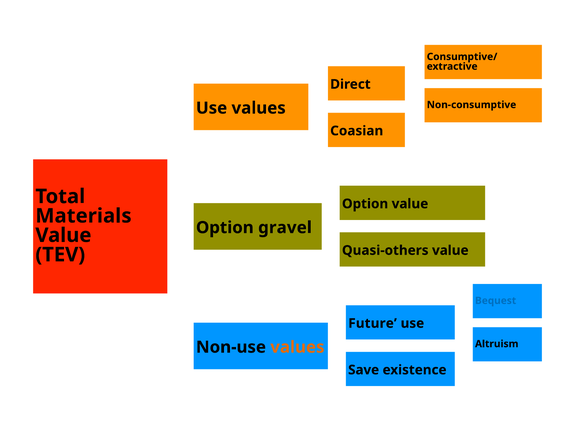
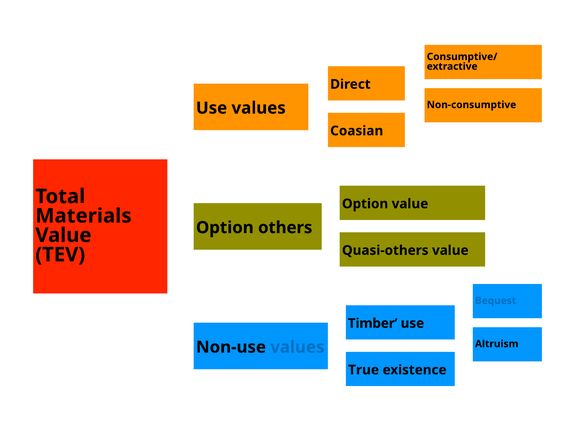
gravel: gravel -> others (285, 228)
Future: Future -> Timber (373, 324)
values colour: orange -> blue (297, 347)
Save: Save -> True (364, 370)
